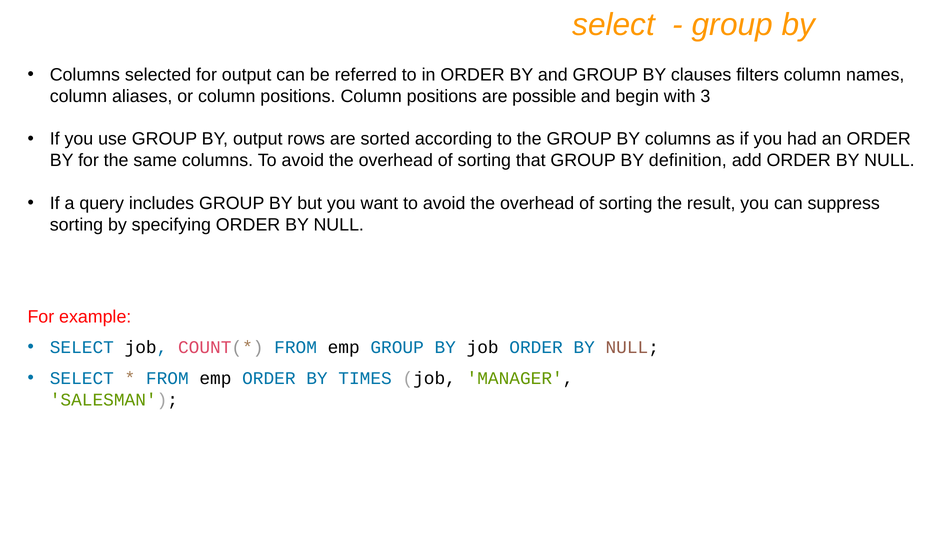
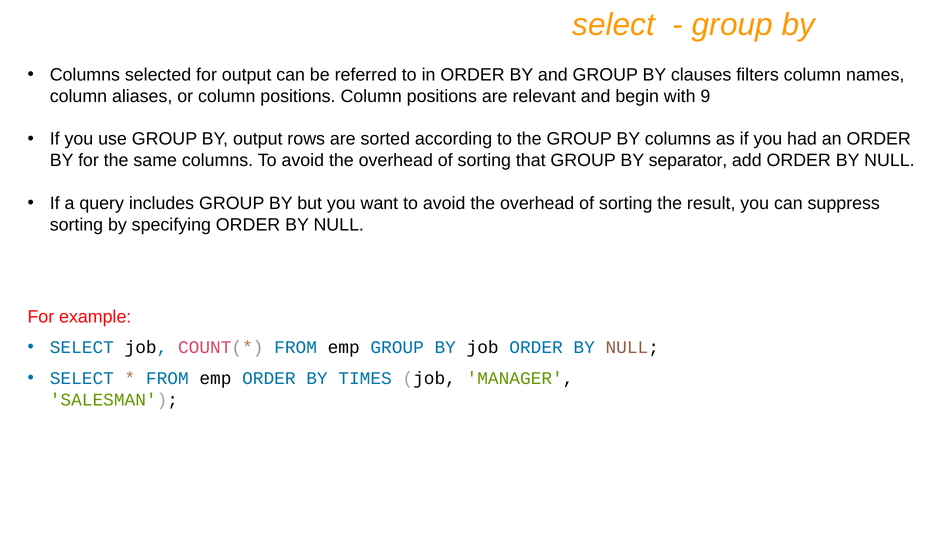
possible: possible -> relevant (544, 96)
3: 3 -> 9 (705, 96)
definition: definition -> separator (688, 160)
